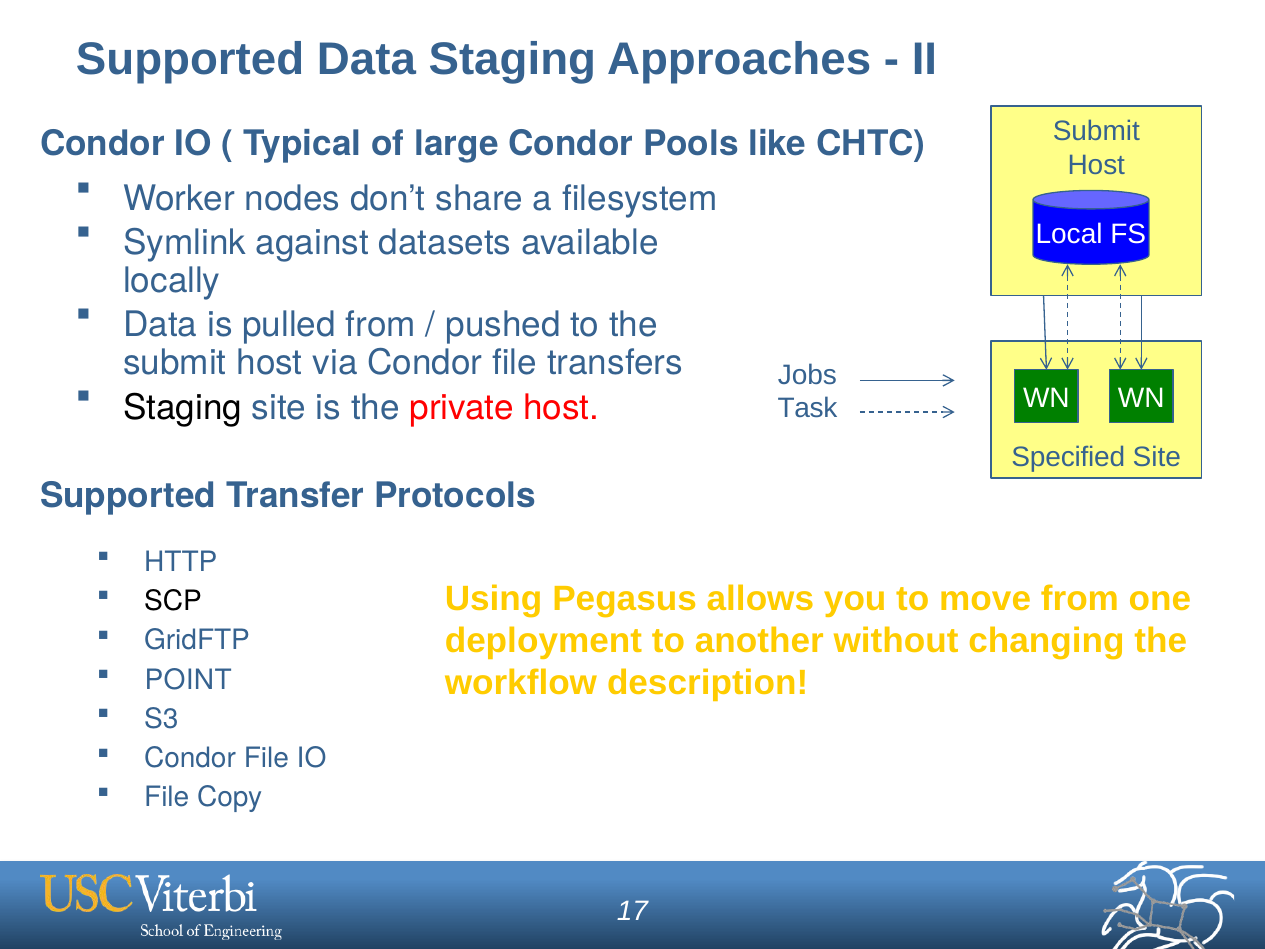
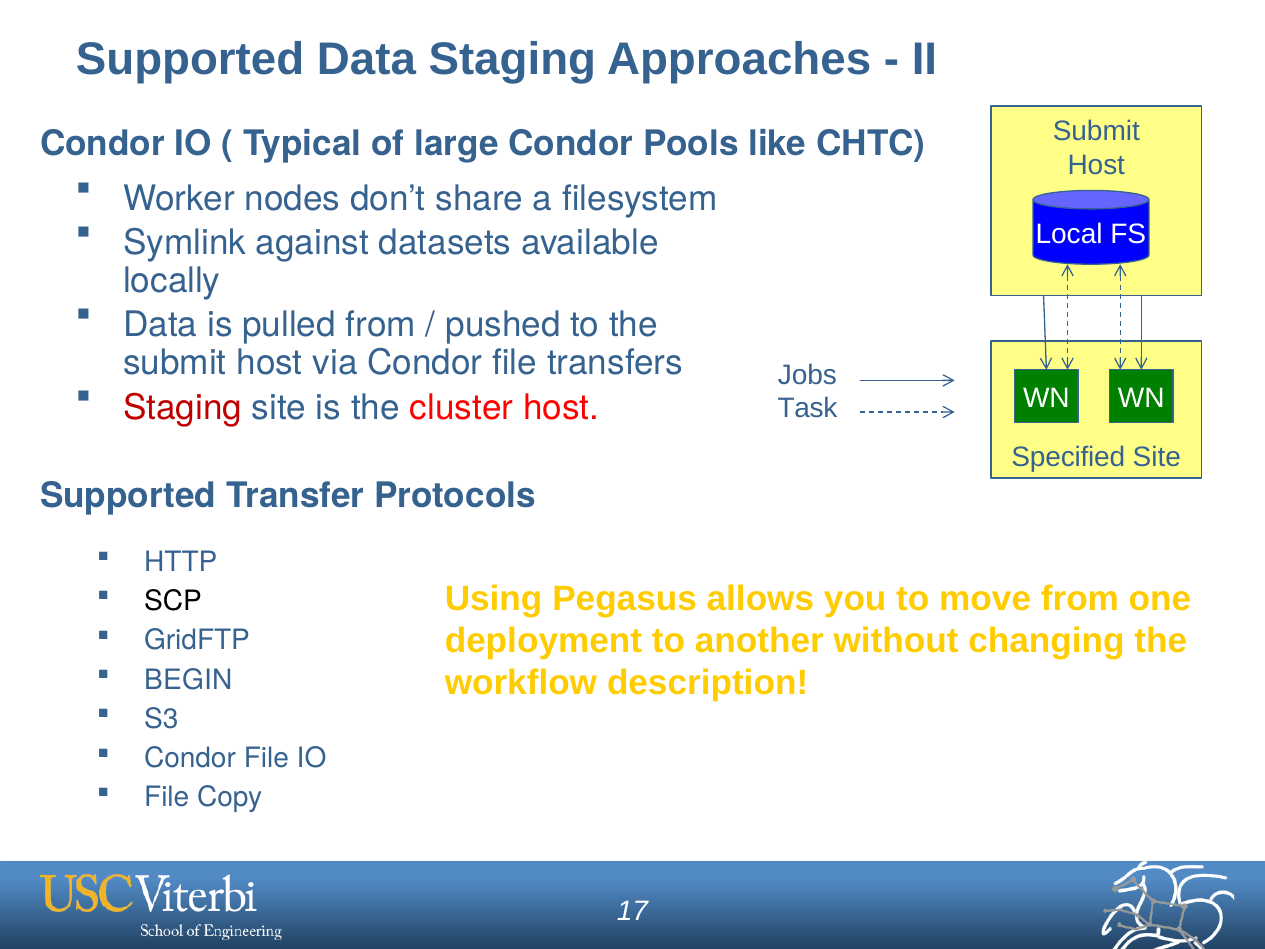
Staging colour: black -> red (183, 407)
private: private -> cluster (462, 407)
POINT: POINT -> BEGIN (188, 680)
